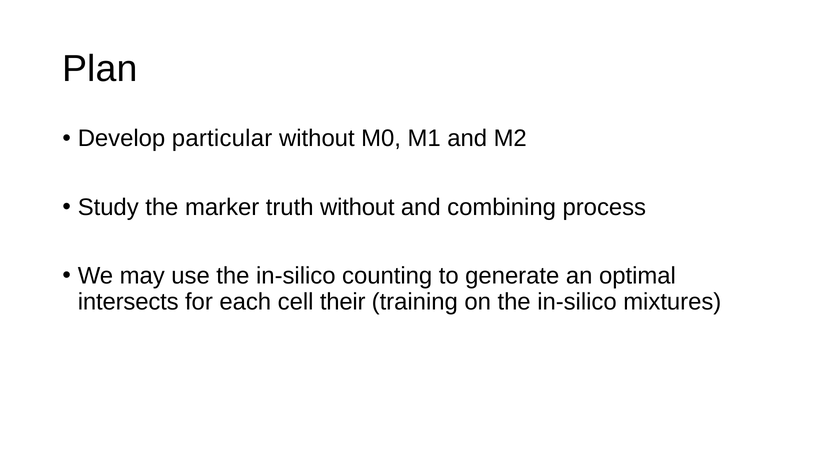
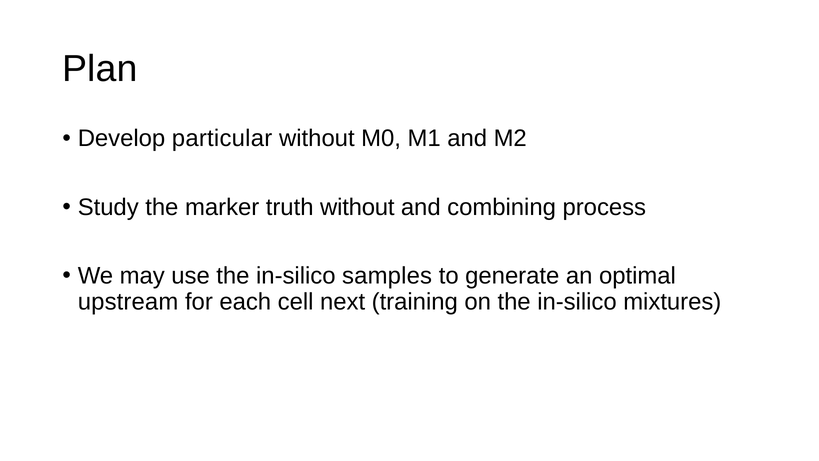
counting: counting -> samples (387, 276)
intersects: intersects -> upstream (128, 302)
their: their -> next (343, 302)
